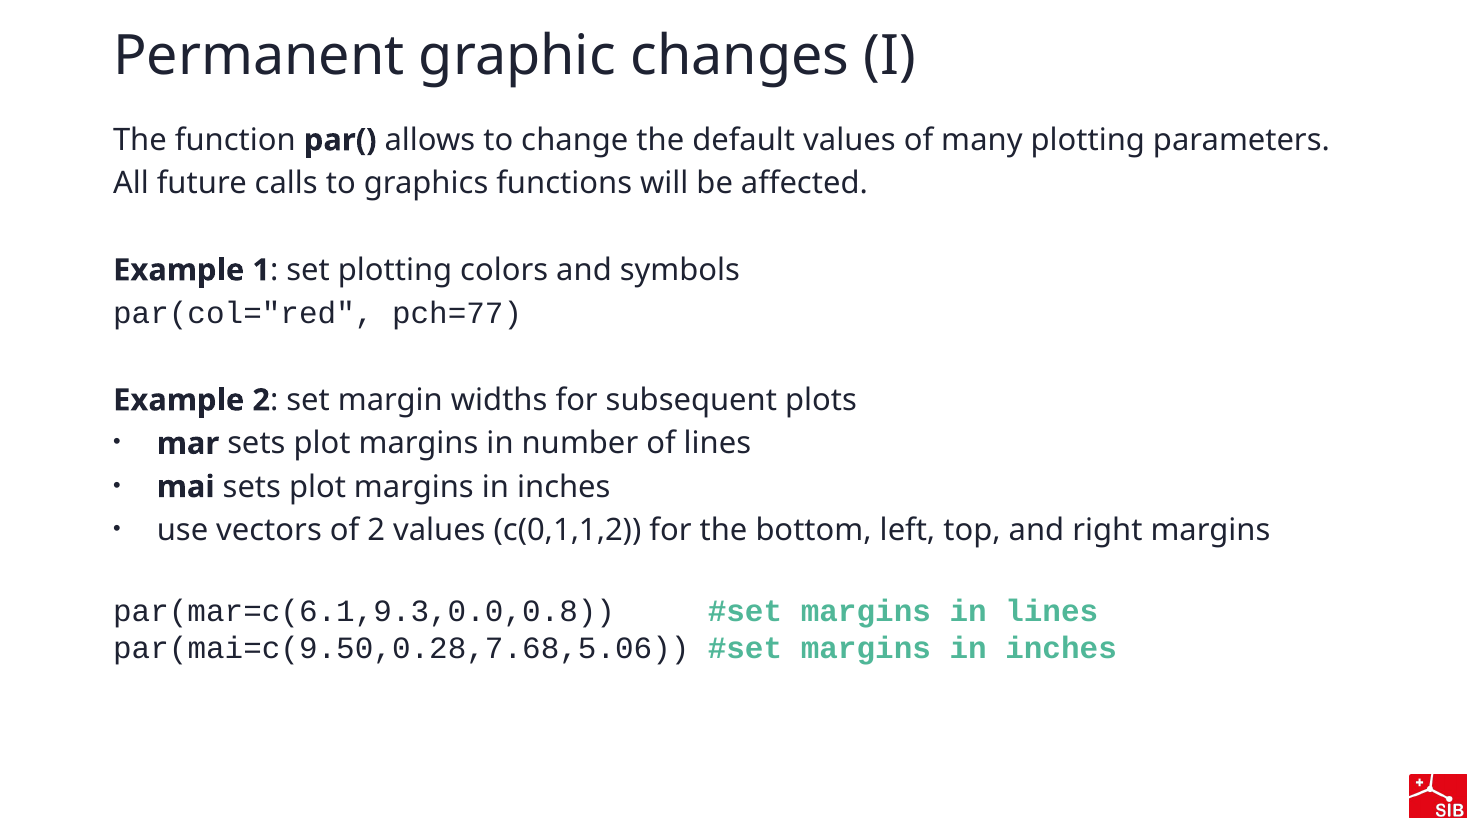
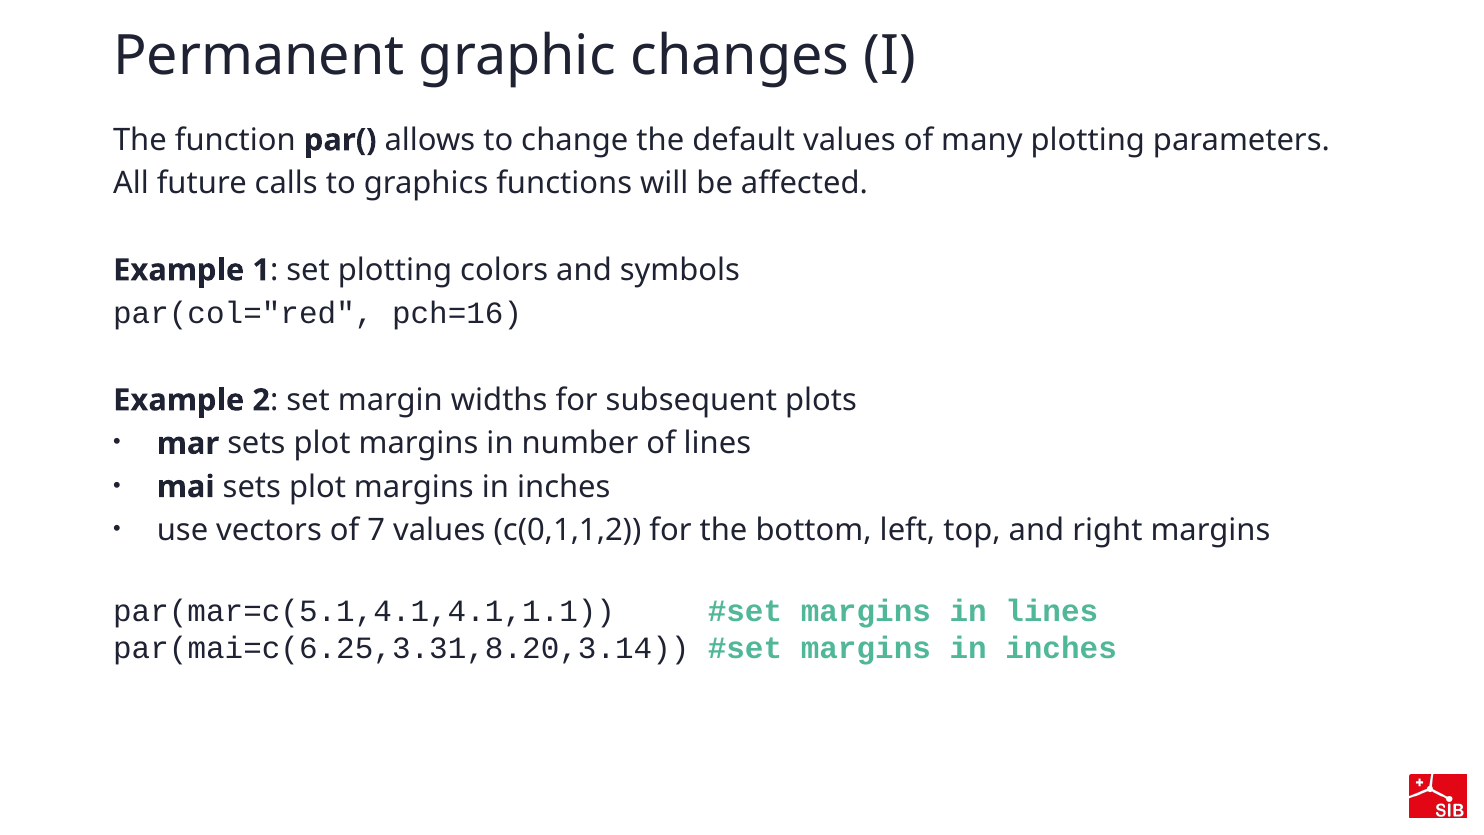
pch=77: pch=77 -> pch=16 (457, 313)
of 2: 2 -> 7 (376, 530)
par(mar=c(6.1,9.3,0.0,0.8: par(mar=c(6.1,9.3,0.0,0.8 -> par(mar=c(5.1,4.1,4.1,1.1 (364, 611)
par(mai=c(9.50,0.28,7.68,5.06: par(mai=c(9.50,0.28,7.68,5.06 -> par(mai=c(6.25,3.31,8.20,3.14 (401, 648)
